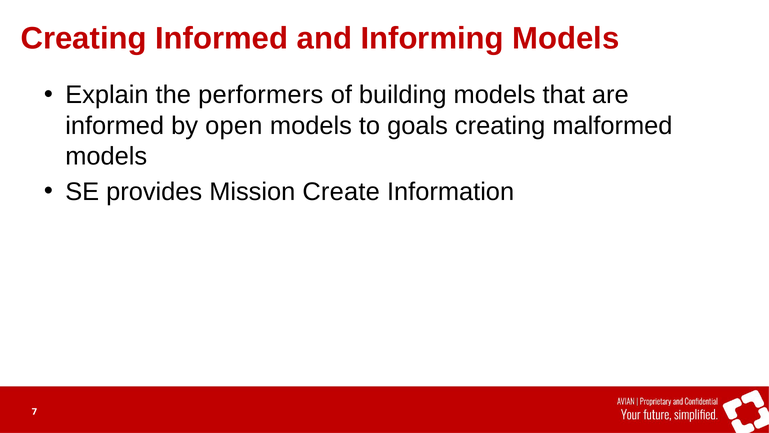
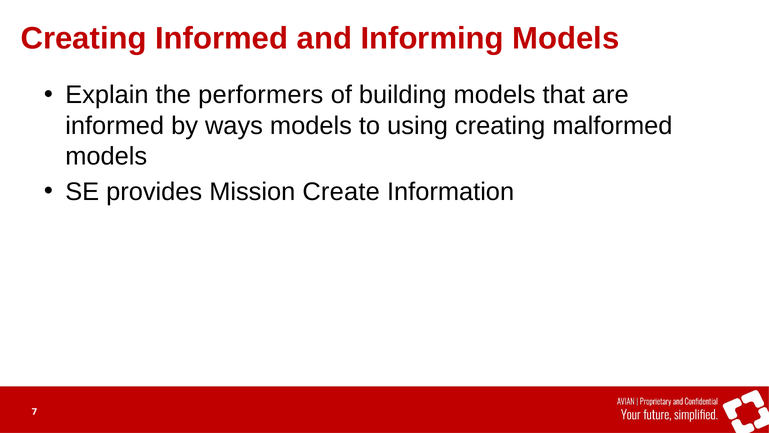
open: open -> ways (234, 126)
goals: goals -> using (418, 126)
